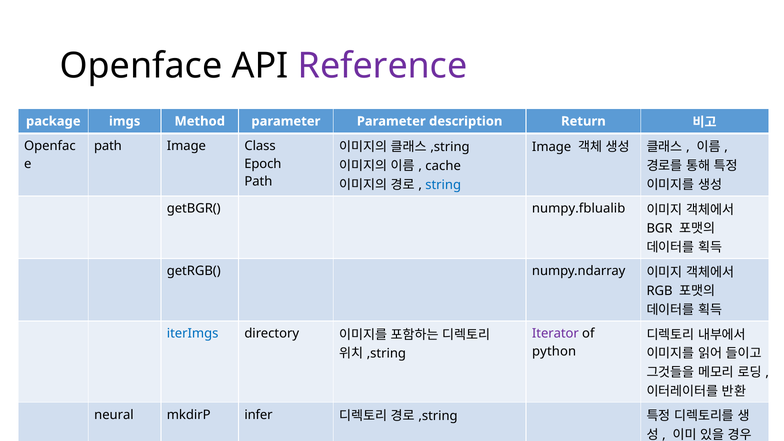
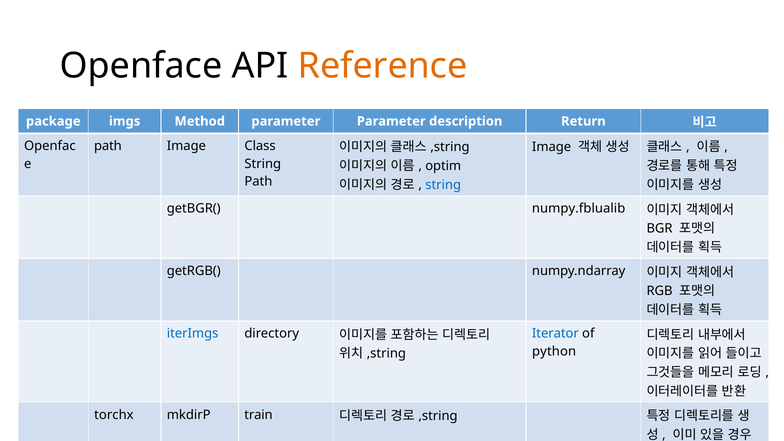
Reference colour: purple -> orange (383, 66)
Epoch: Epoch -> String (263, 164)
cache: cache -> optim (443, 166)
Iterator colour: purple -> blue (555, 334)
neural: neural -> torchx (114, 415)
infer: infer -> train (258, 415)
